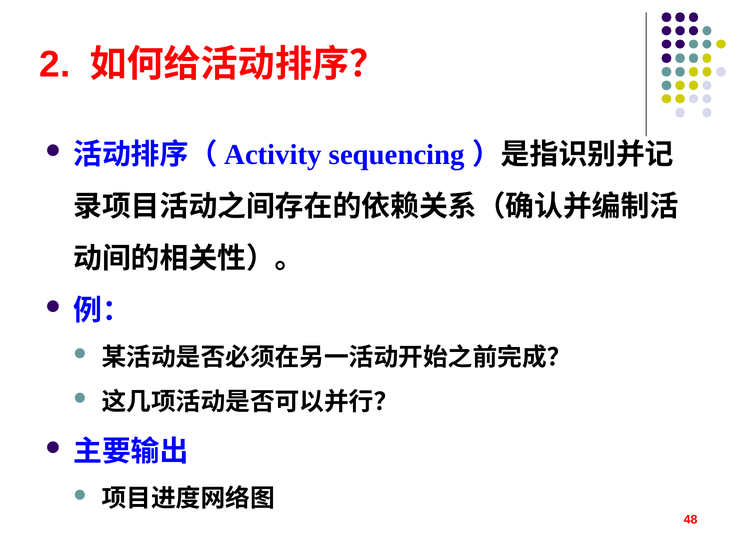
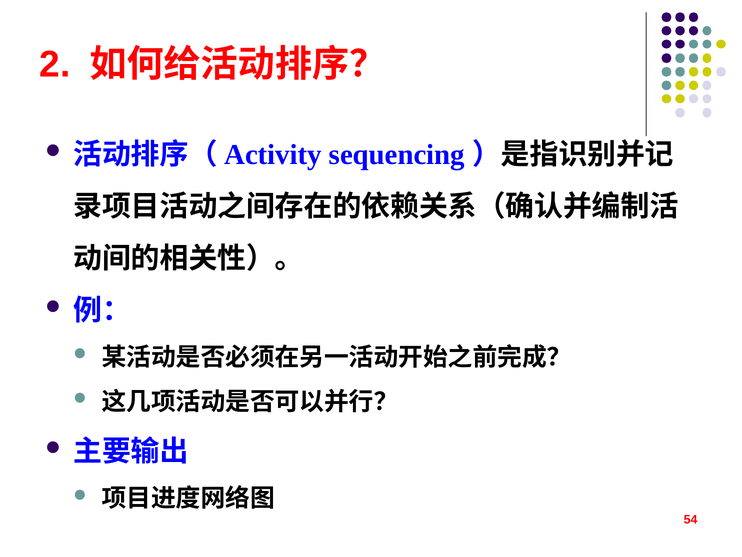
48: 48 -> 54 (691, 519)
